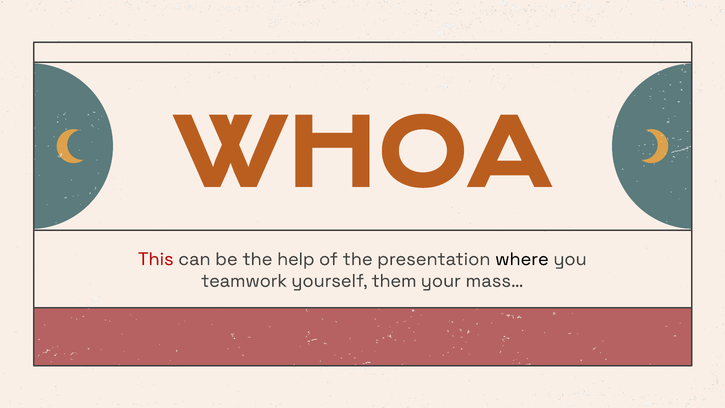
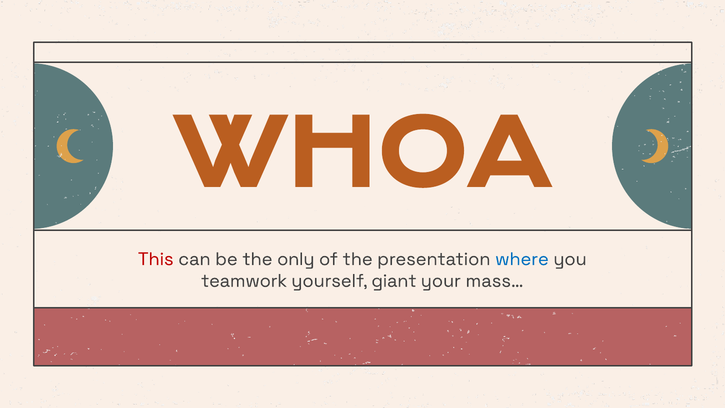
help: help -> only (296, 259)
where colour: black -> blue (522, 259)
them: them -> giant (394, 281)
